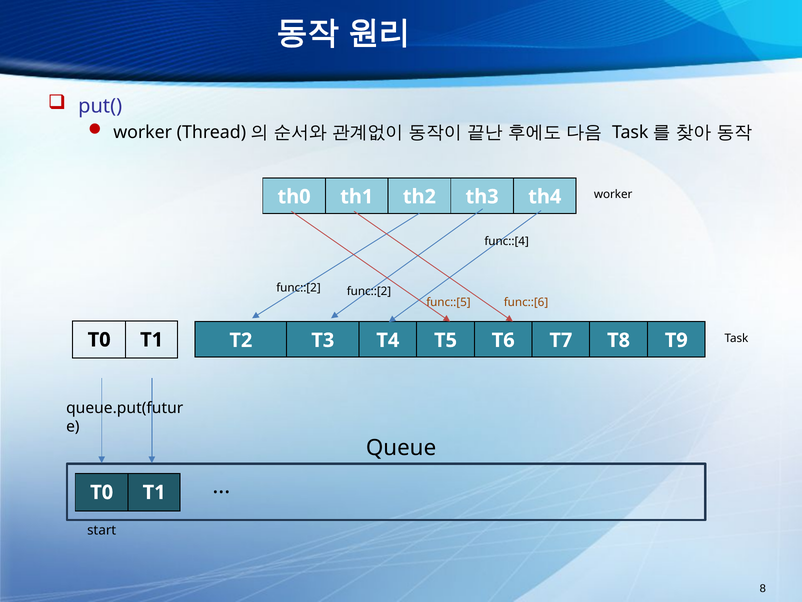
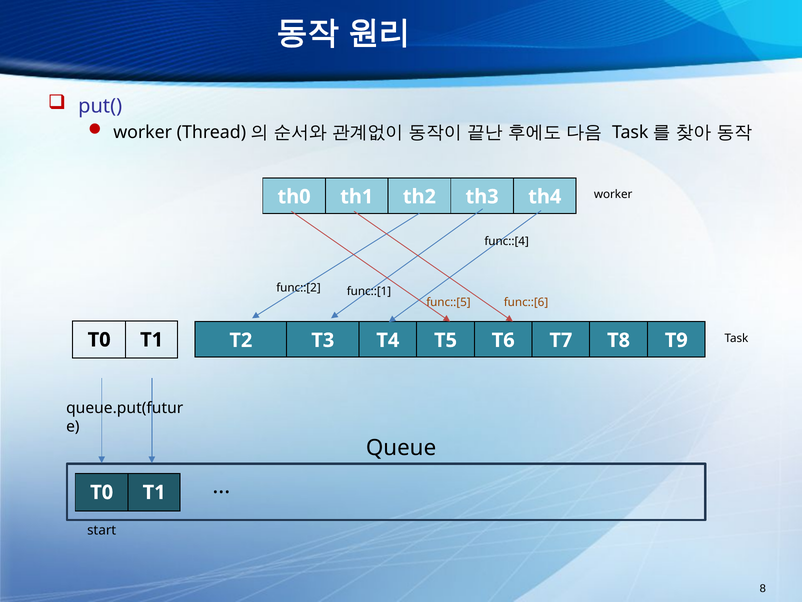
func::[2: func::[2 -> func::[1 (369, 291)
